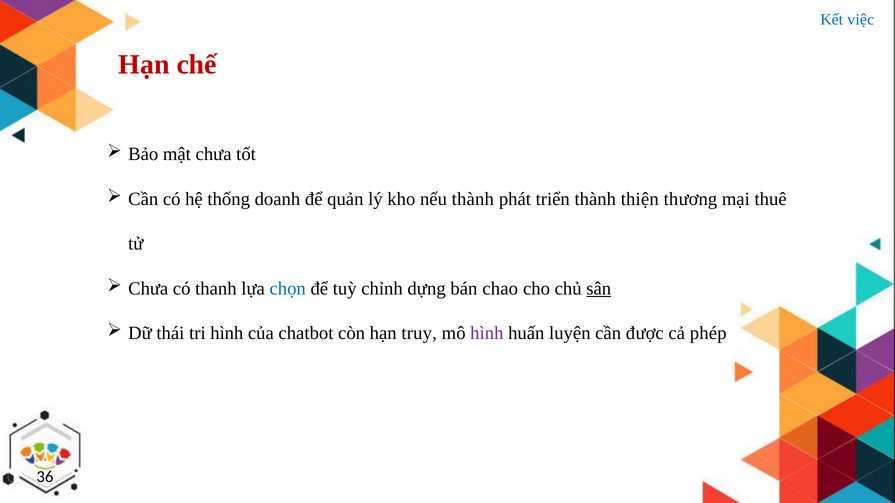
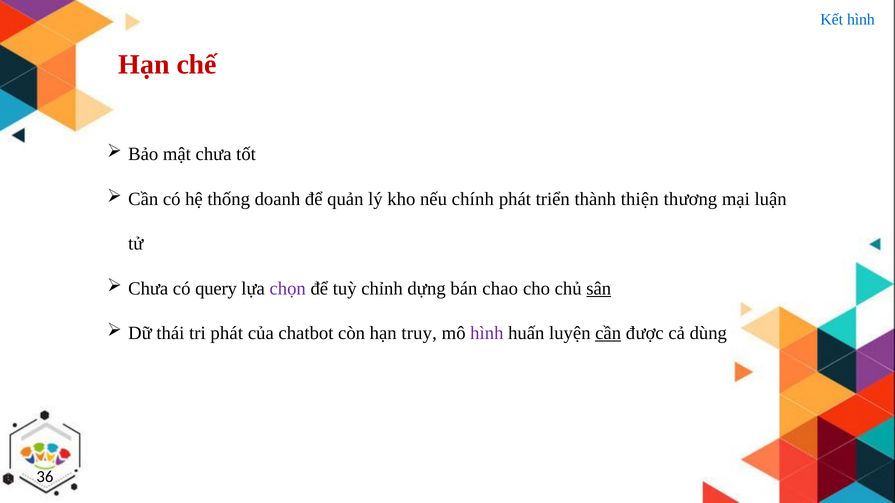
Kết việc: việc -> hình (861, 20)
nếu thành: thành -> chính (473, 199)
thuê: thuê -> luận (771, 199)
thanh: thanh -> query (216, 289)
chọn colour: blue -> purple (288, 289)
tri hình: hình -> phát (227, 333)
cần underline: none -> present (608, 333)
phép: phép -> dùng (708, 333)
